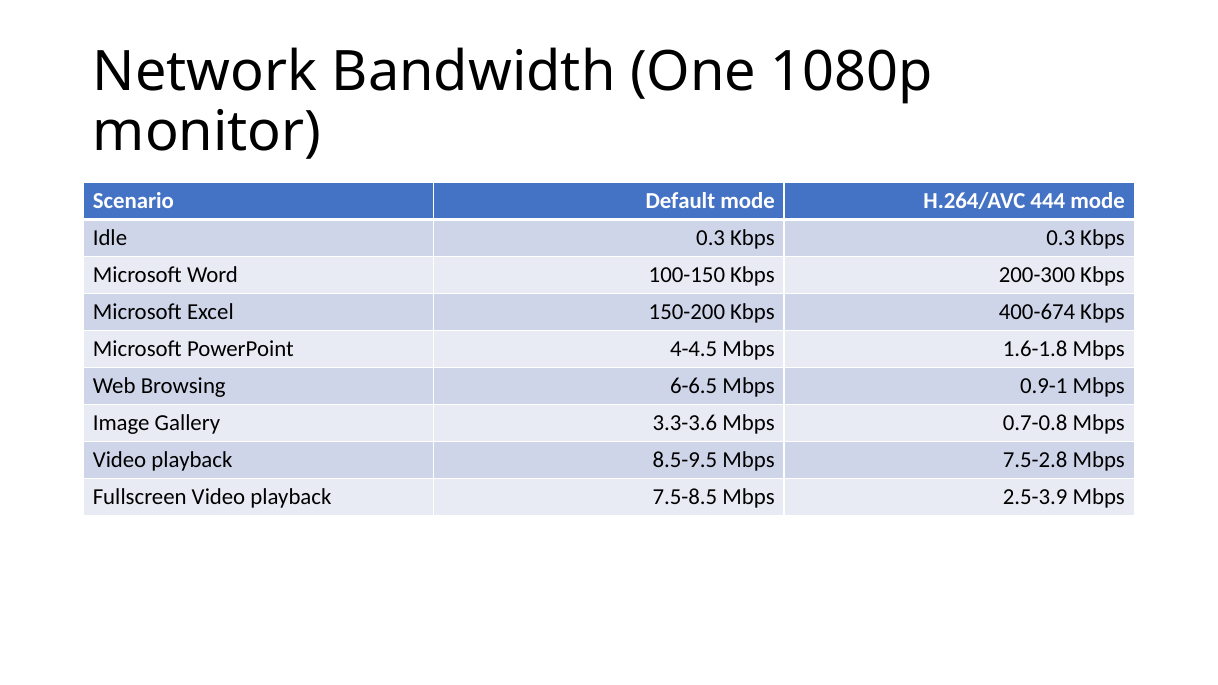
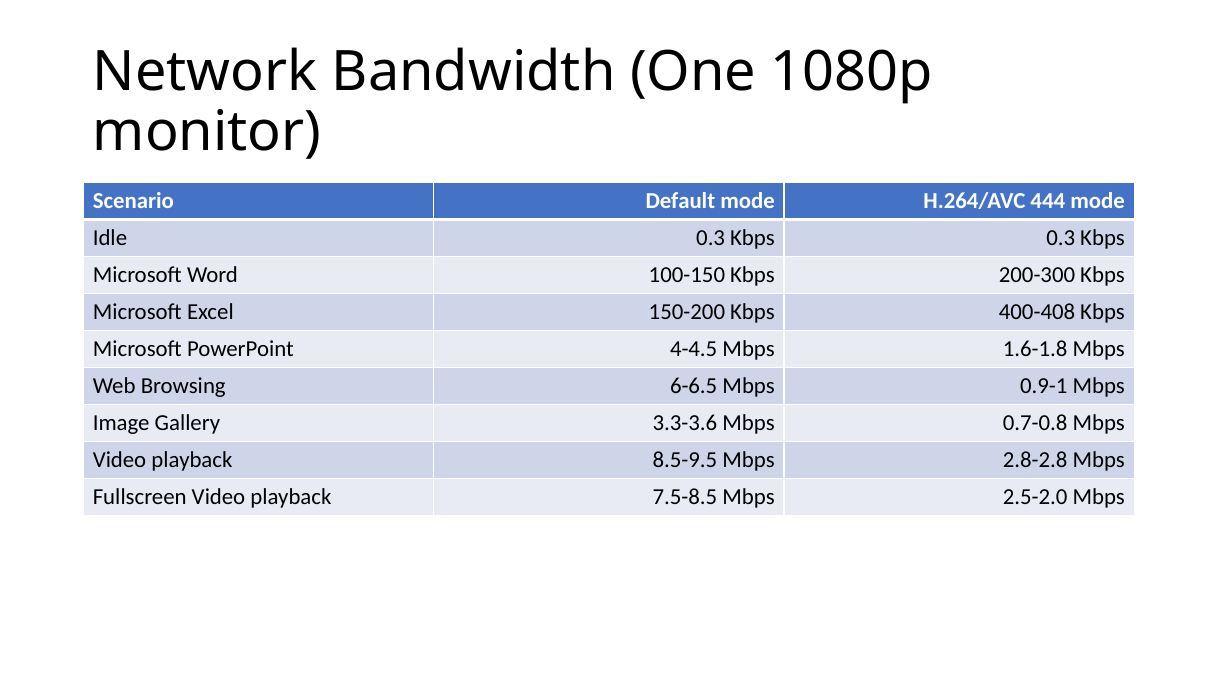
400-674: 400-674 -> 400-408 (1037, 312)
7.5-2.8: 7.5-2.8 -> 2.8-2.8 (1035, 460)
2.5-3.9: 2.5-3.9 -> 2.5-2.0 (1035, 498)
